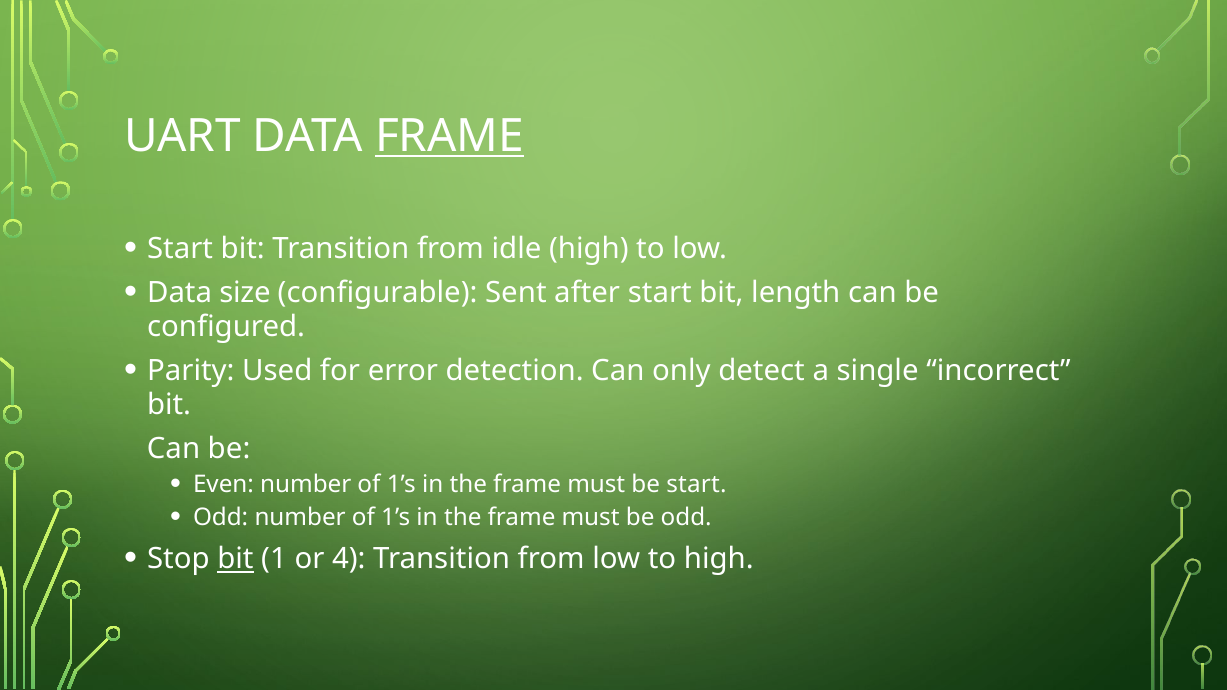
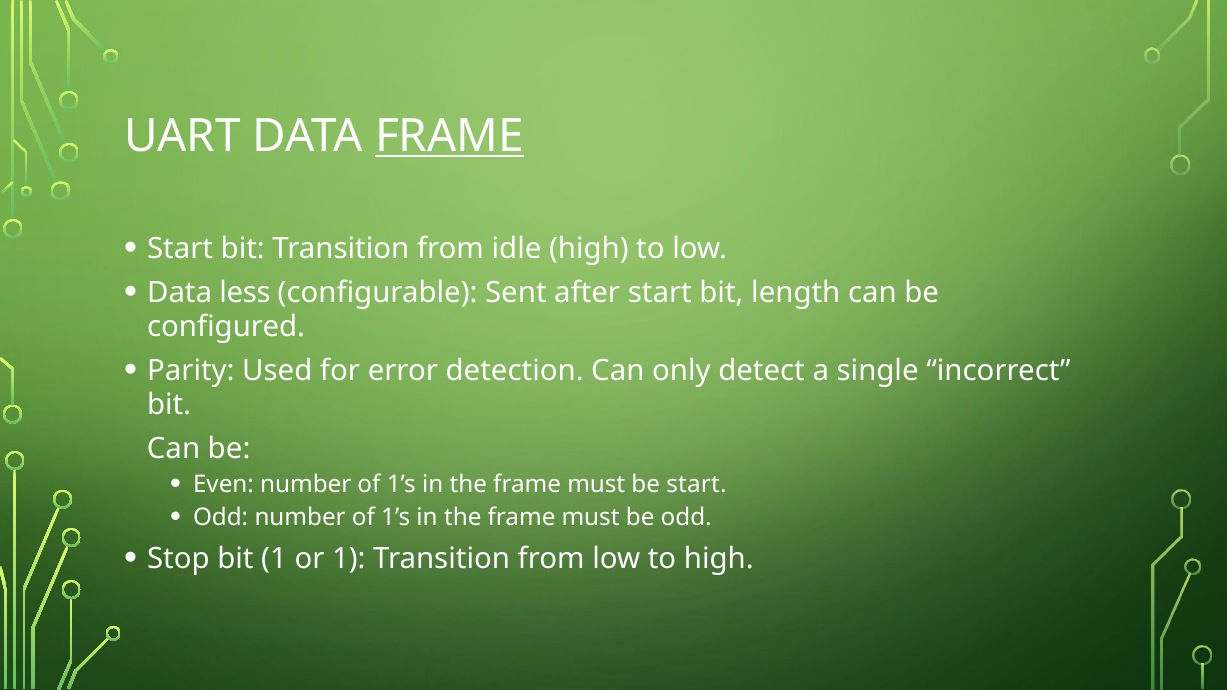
size: size -> less (245, 293)
bit underline: present -> none (235, 559)
or 4: 4 -> 1 (349, 559)
